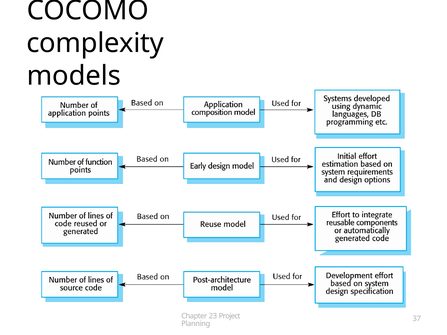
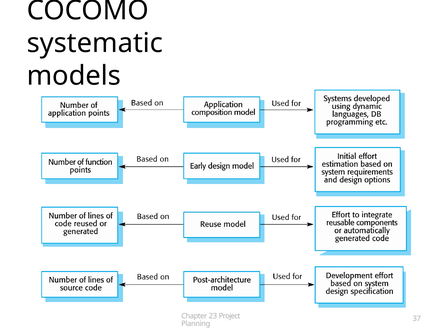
complexity: complexity -> systematic (95, 43)
